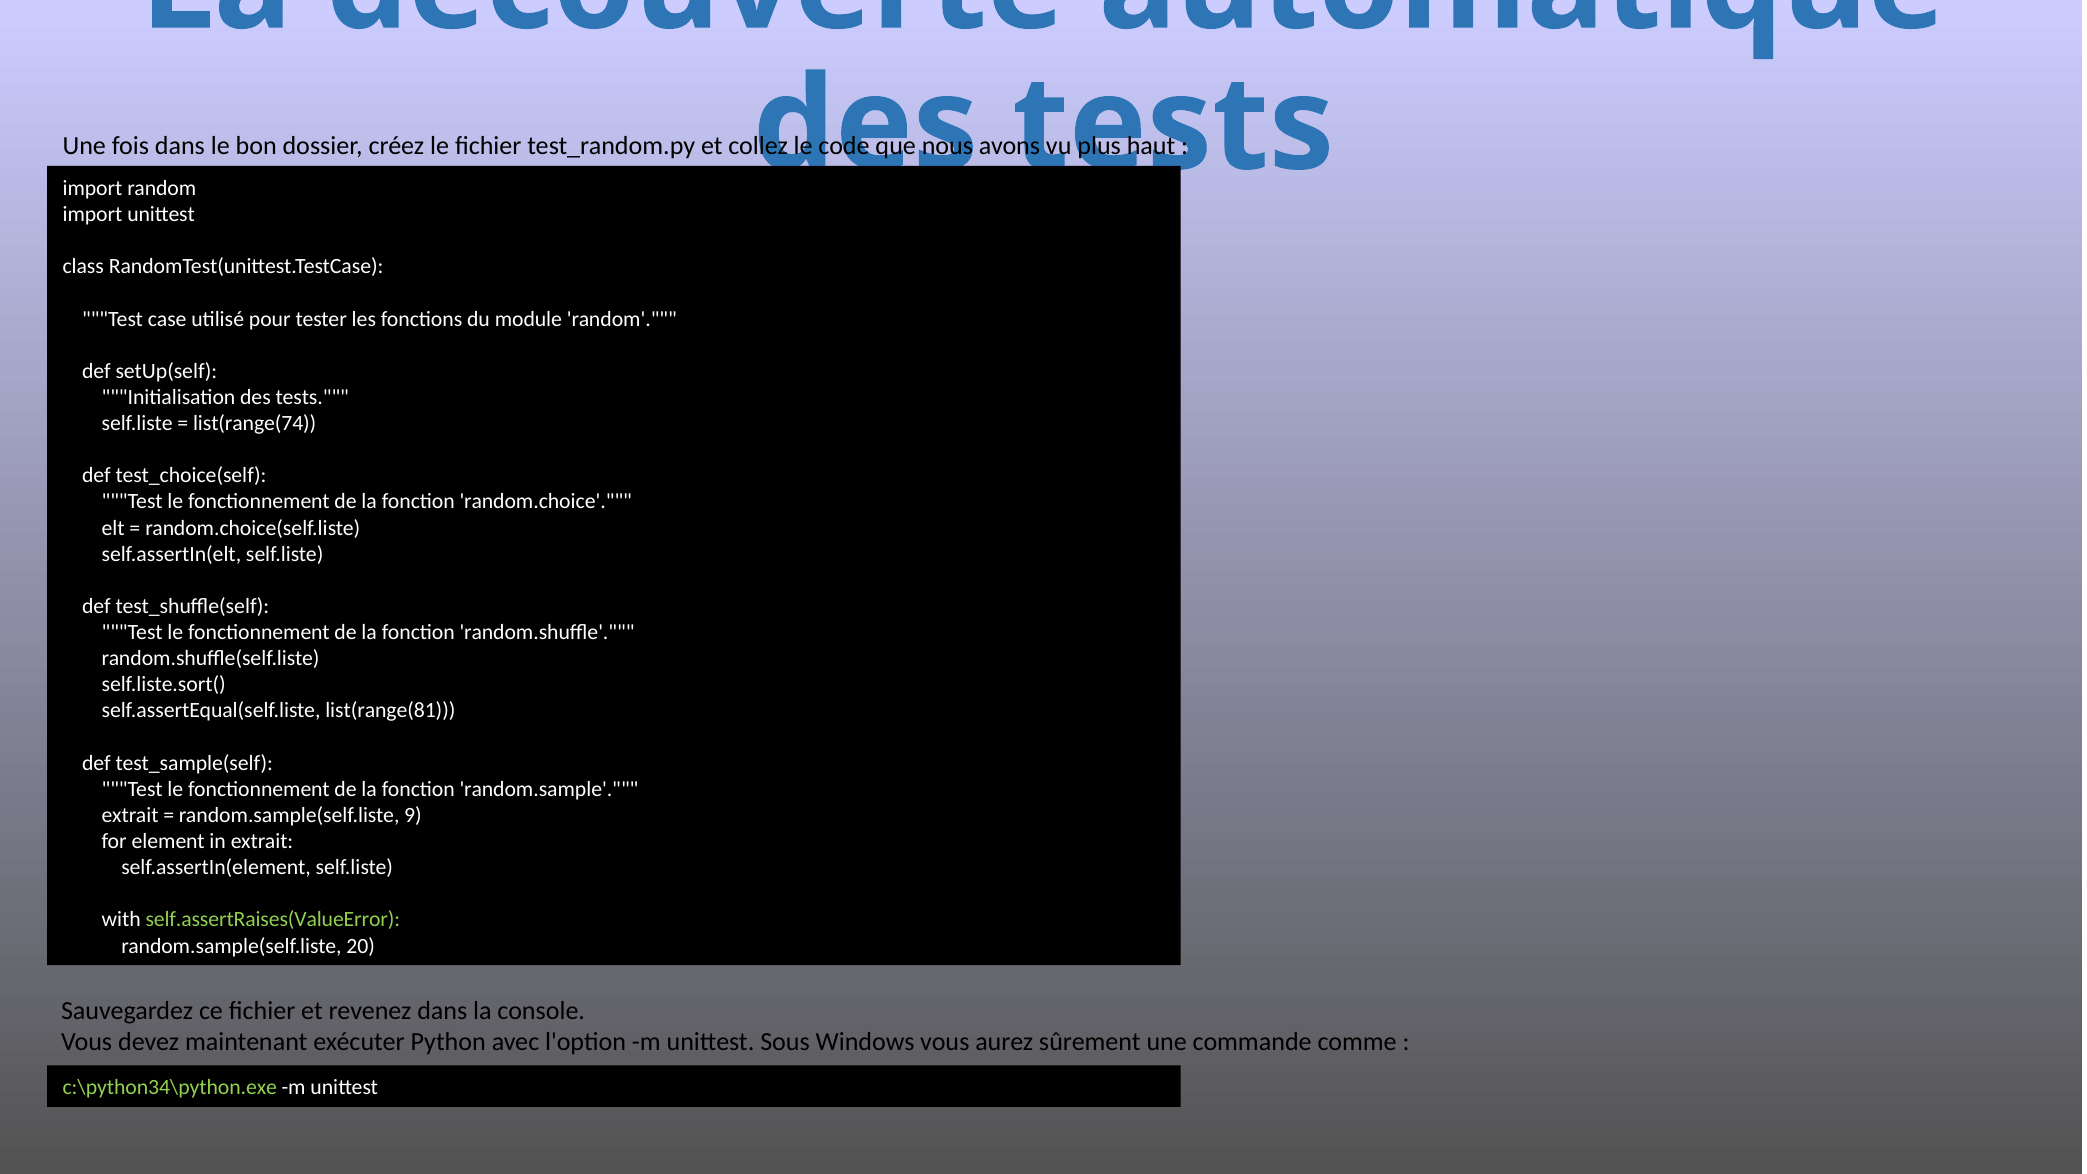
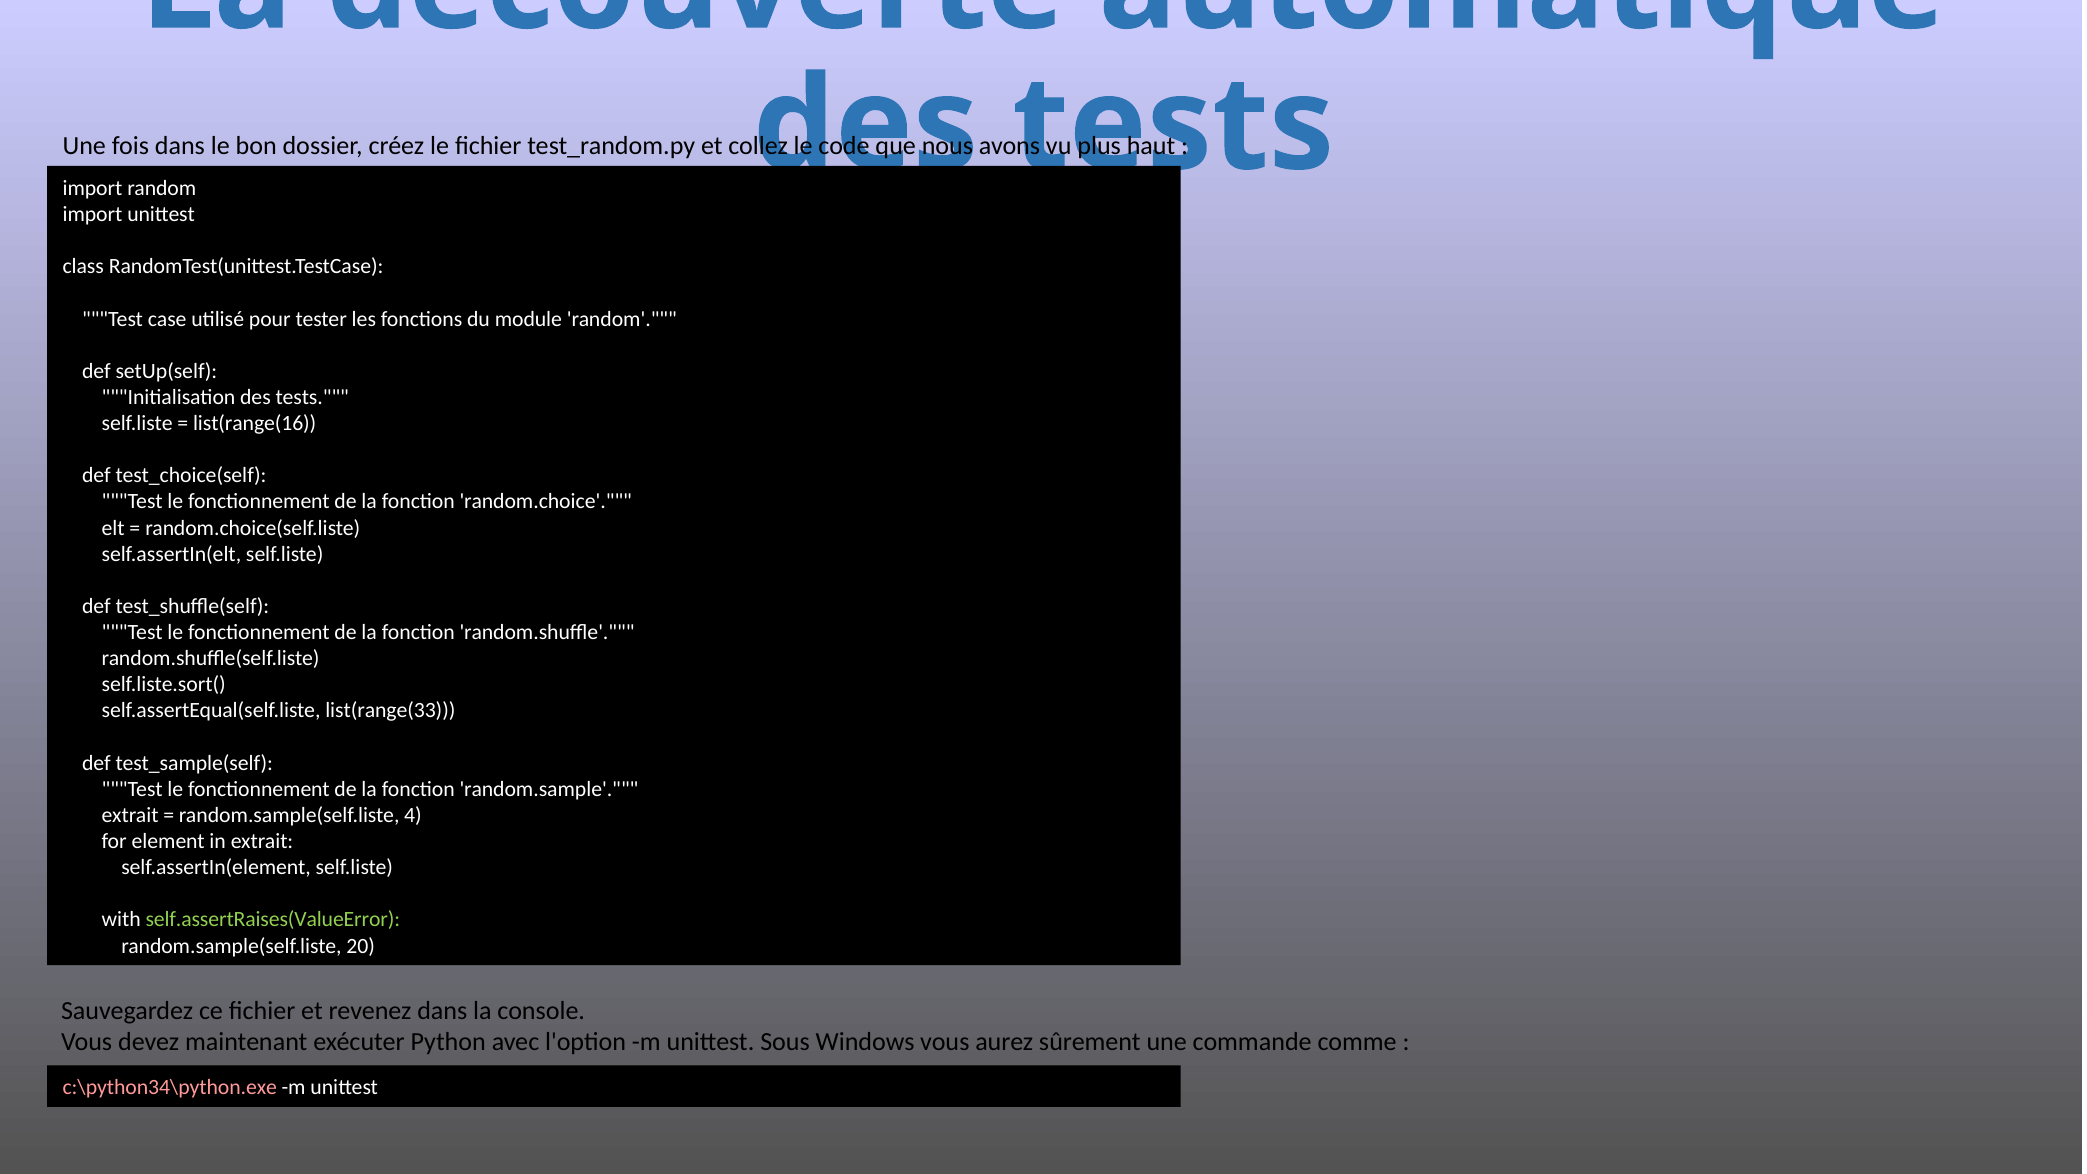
list(range(74: list(range(74 -> list(range(16 (255, 423)
list(range(81: list(range(81 -> list(range(33 (390, 711)
9: 9 -> 4 (413, 815)
c:\python34\python.exe colour: light green -> pink (170, 1088)
